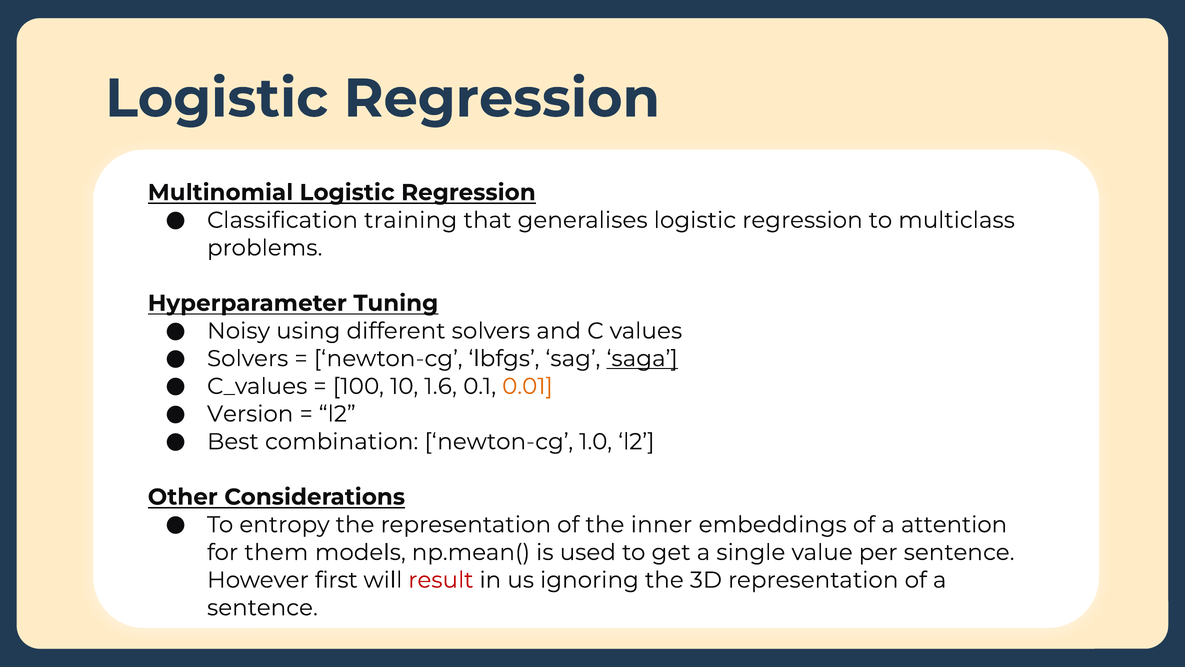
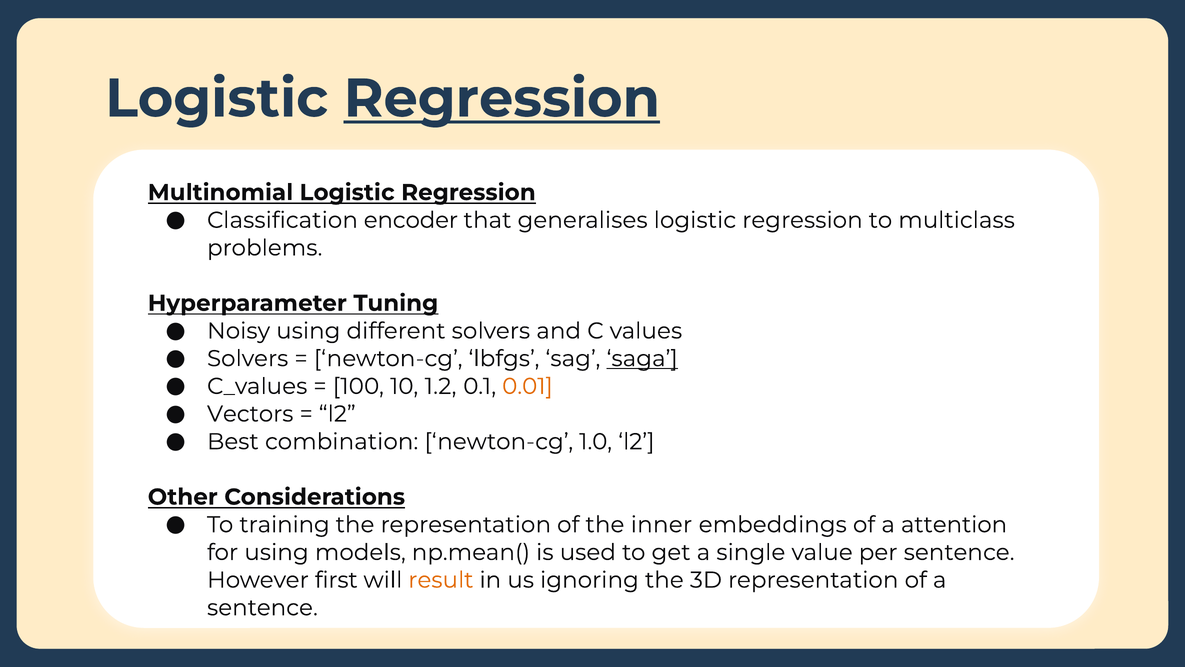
Regression underline: none -> present (502, 99)
training: training -> encoder (411, 220)
1.6: 1.6 -> 1.2 (441, 386)
Version: Version -> Vectors (250, 414)
entropy: entropy -> training (285, 524)
for them: them -> using (277, 552)
result colour: red -> orange (441, 580)
